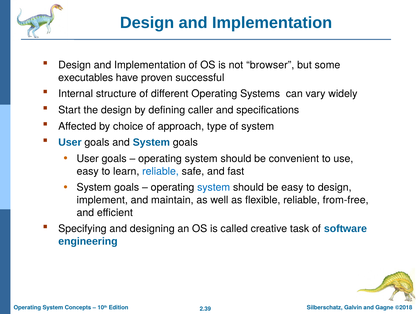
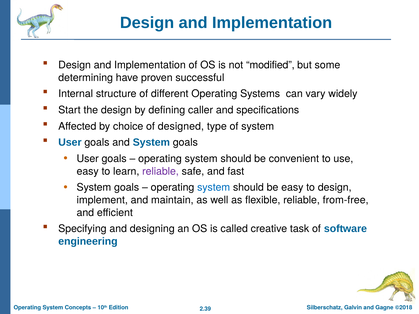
browser: browser -> modified (270, 65)
executables: executables -> determining (86, 78)
approach: approach -> designed (181, 126)
reliable colour: blue -> purple (160, 171)
